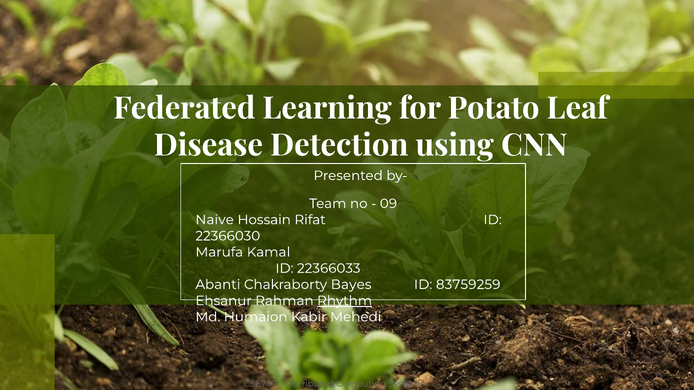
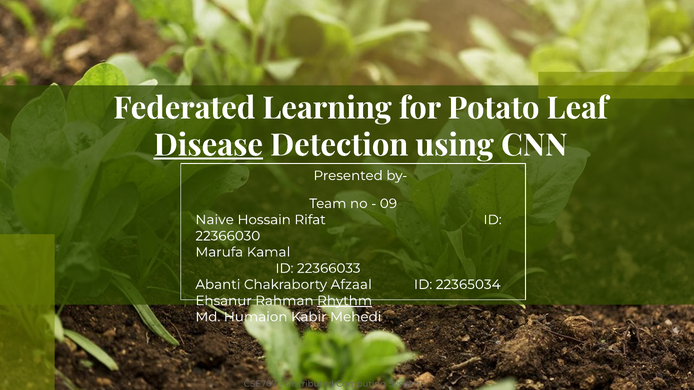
Disease underline: none -> present (208, 145)
Bayes: Bayes -> Afzaal (351, 285)
83759259: 83759259 -> 22365034 (468, 285)
